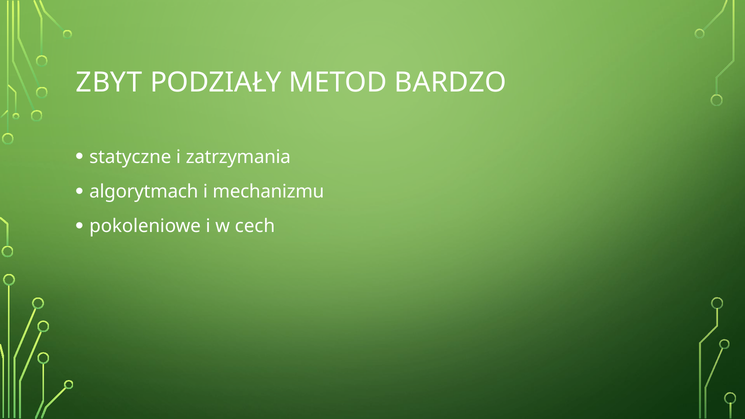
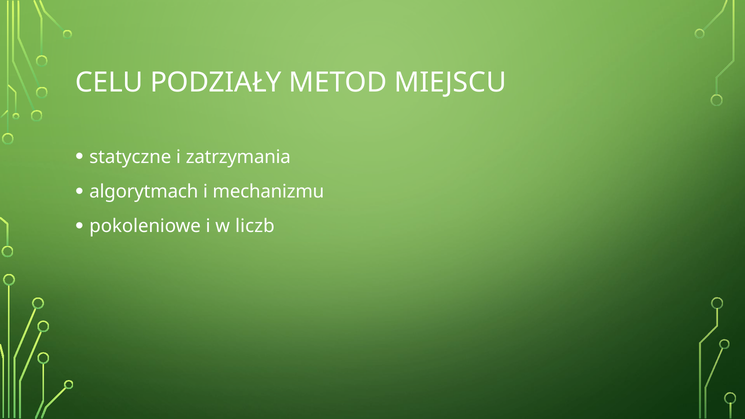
ZBYT: ZBYT -> CELU (109, 83)
BARDZO: BARDZO -> MIEJSCU (450, 83)
cech: cech -> liczb (255, 226)
